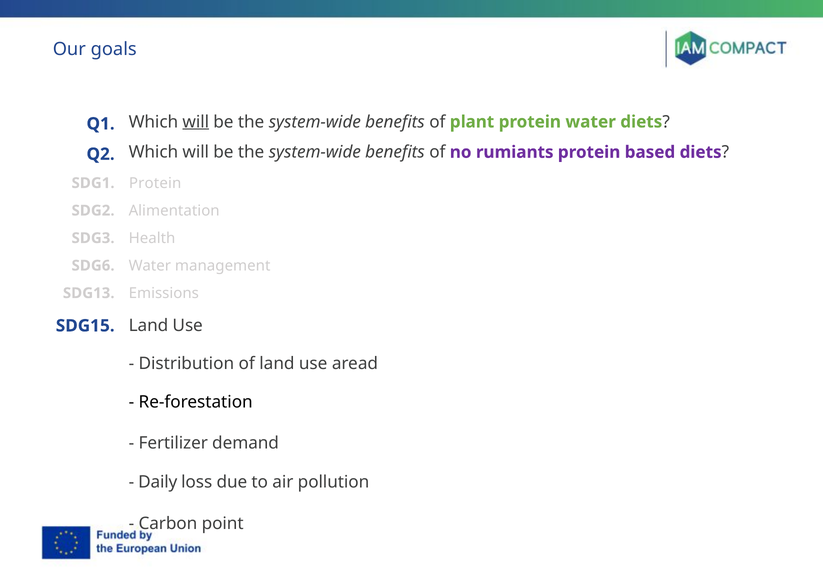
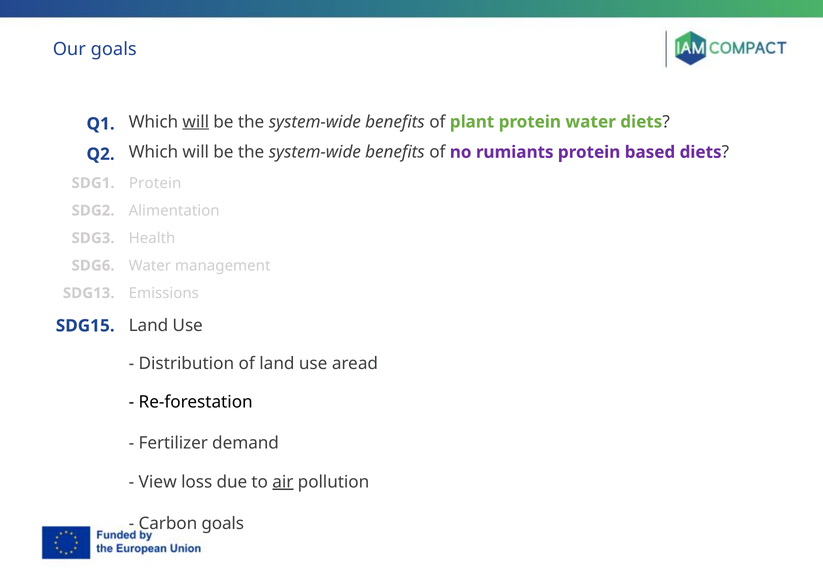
Daily: Daily -> View (158, 482)
air underline: none -> present (283, 482)
Carbon point: point -> goals (223, 524)
